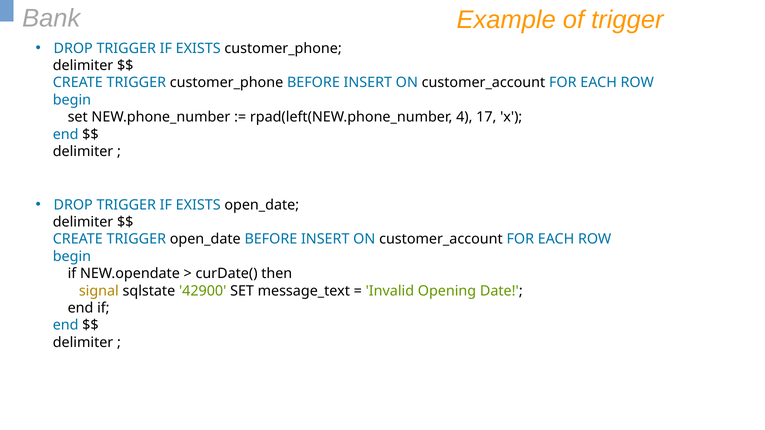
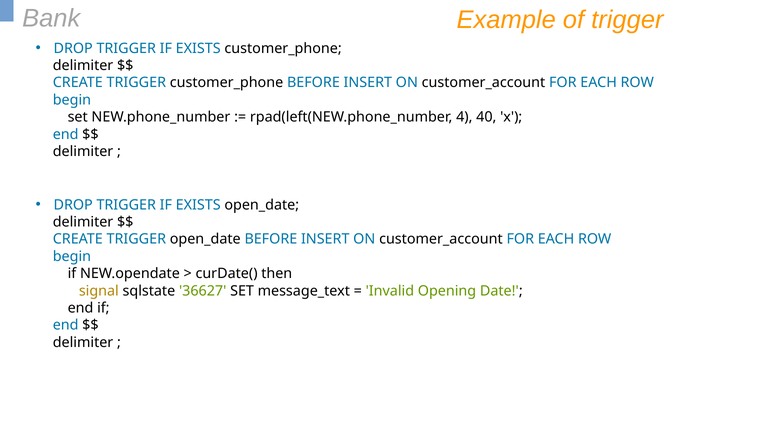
17: 17 -> 40 (486, 117)
42900: 42900 -> 36627 (203, 291)
